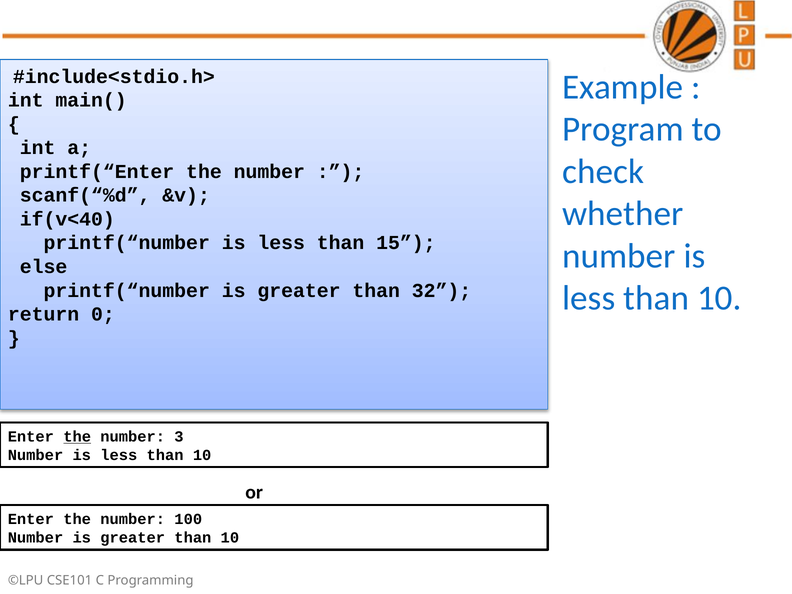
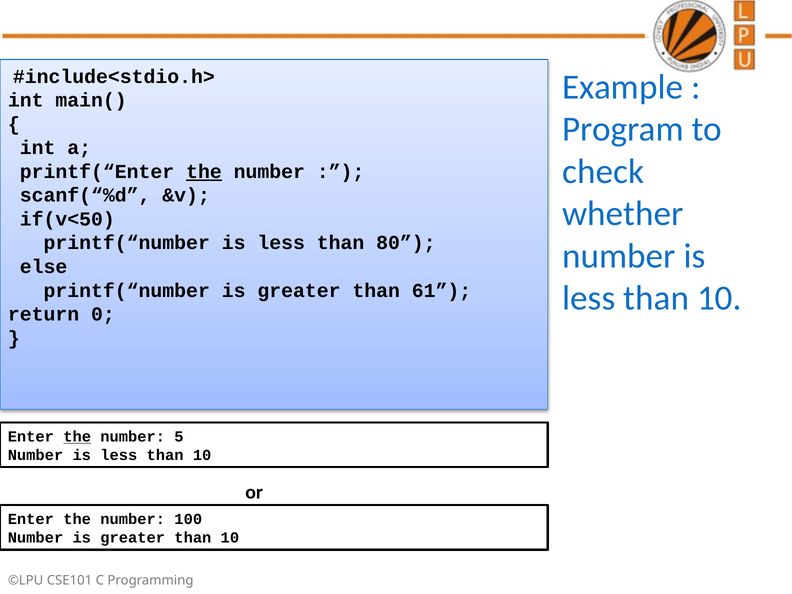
the underline: none -> present (204, 172)
if(v<40: if(v<40 -> if(v<50 (67, 219)
15: 15 -> 80 (406, 243)
32: 32 -> 61 (442, 290)
3: 3 -> 5 (179, 437)
